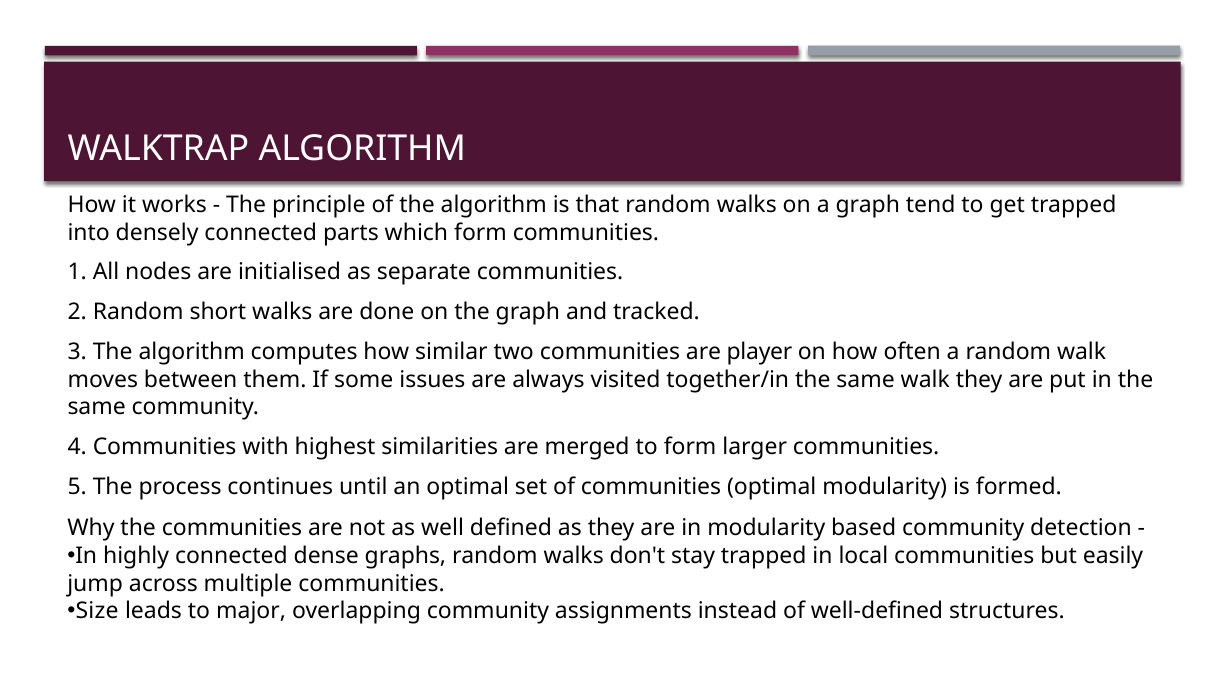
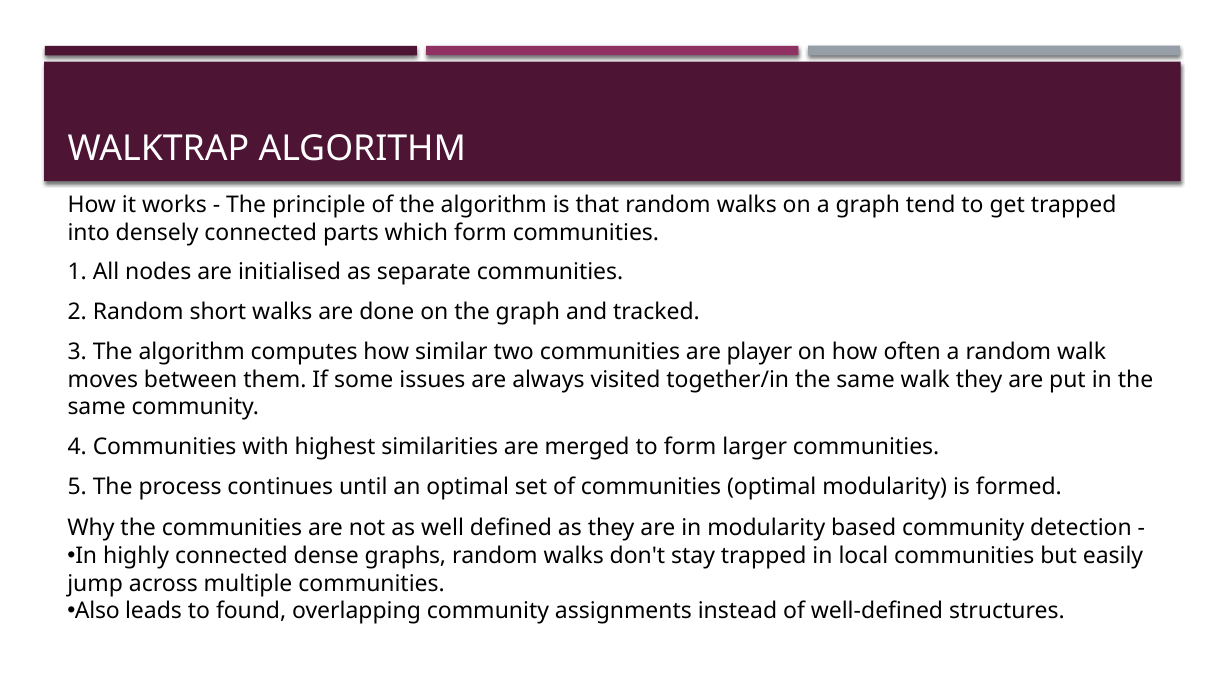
Size: Size -> Also (97, 611)
major: major -> found (251, 611)
